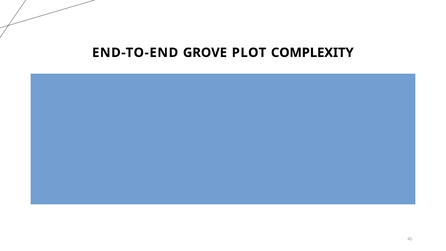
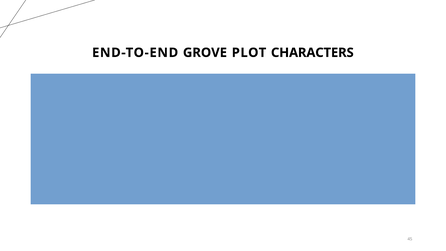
COMPLEXITY: COMPLEXITY -> CHARACTERS (312, 53)
